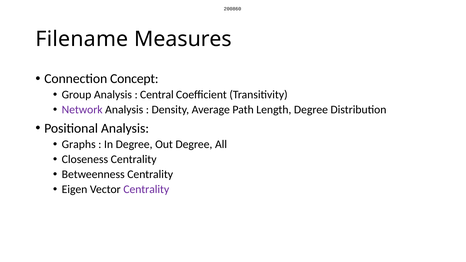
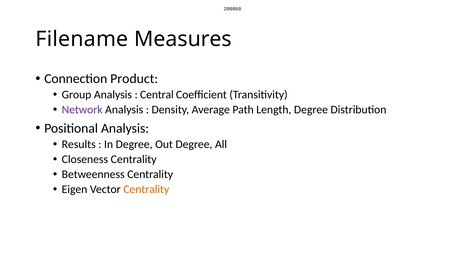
Concept: Concept -> Product (134, 79)
Graphs: Graphs -> Results (79, 144)
Centrality colour: purple -> orange (146, 189)
